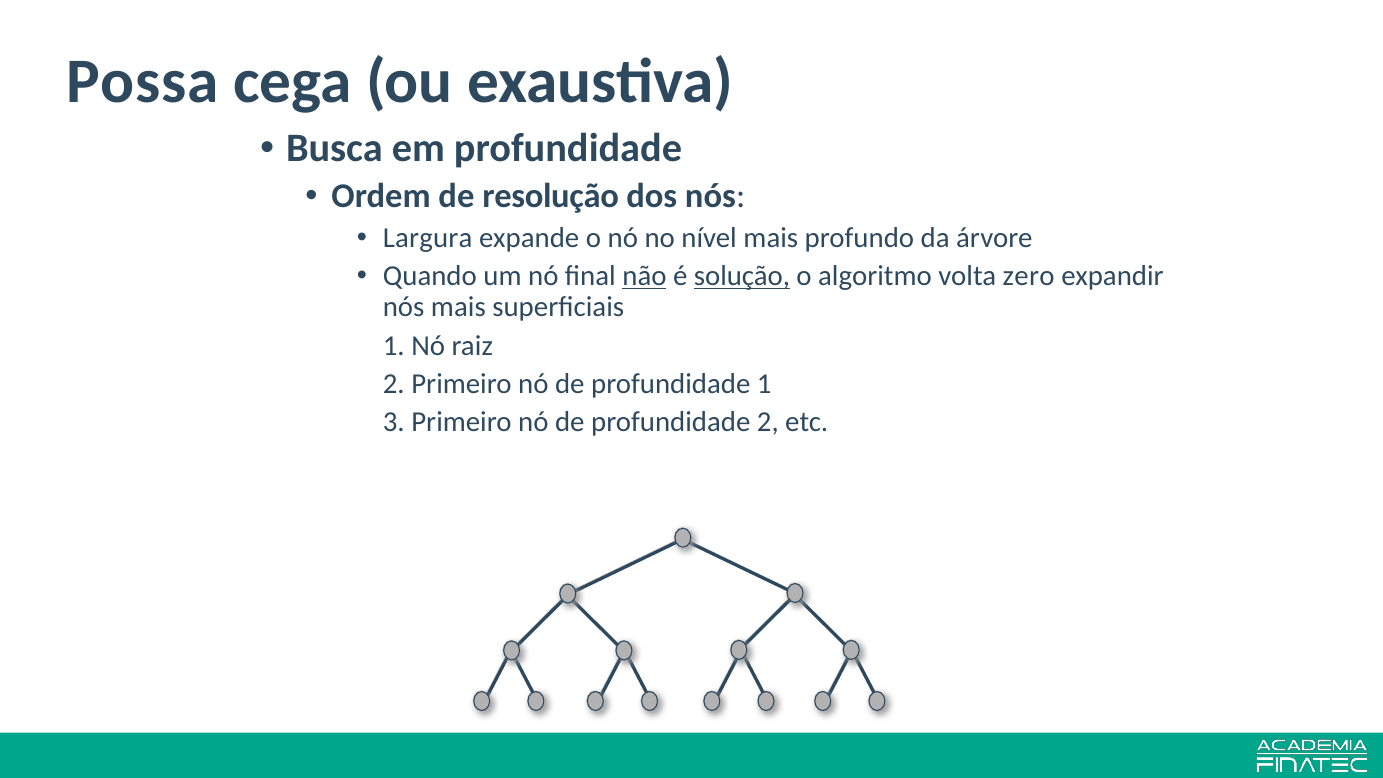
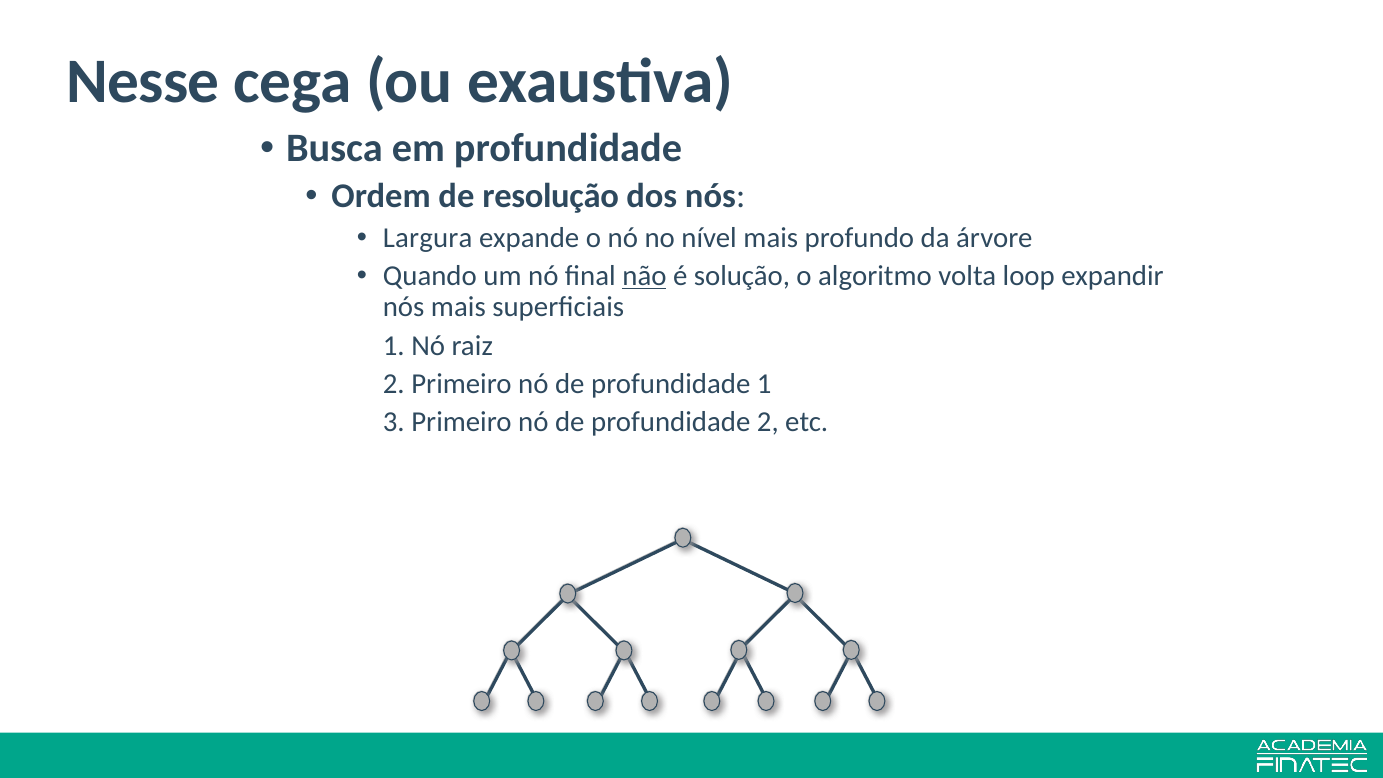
Possa: Possa -> Nesse (143, 81)
solução underline: present -> none (742, 276)
zero: zero -> loop (1029, 276)
